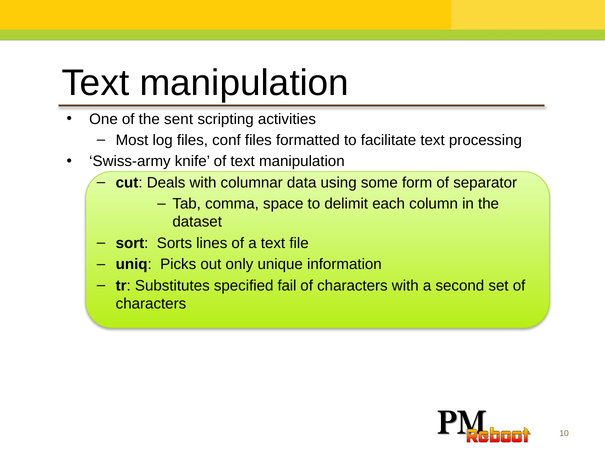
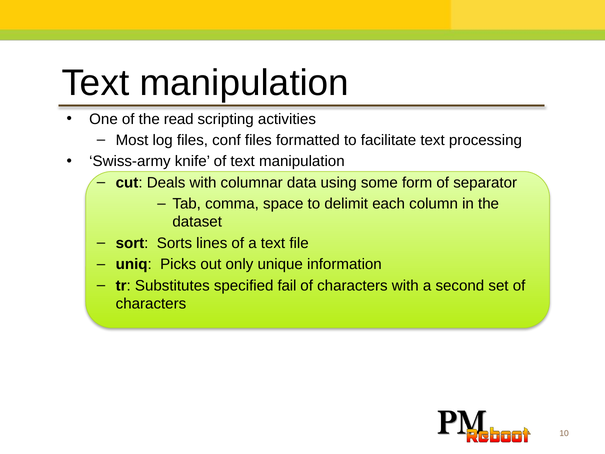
sent: sent -> read (179, 119)
